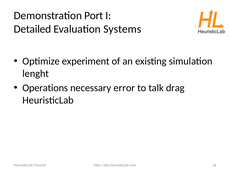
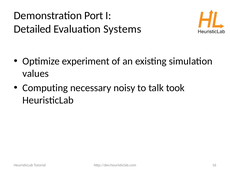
lenght: lenght -> values (36, 73)
Operations: Operations -> Computing (45, 88)
error: error -> noisy (124, 88)
drag: drag -> took (175, 88)
